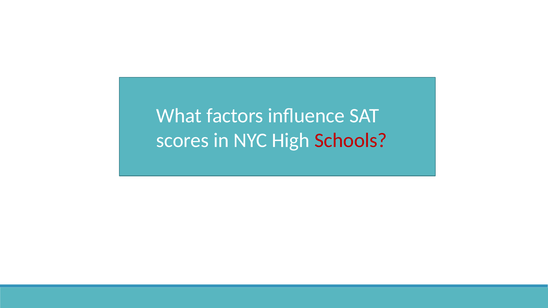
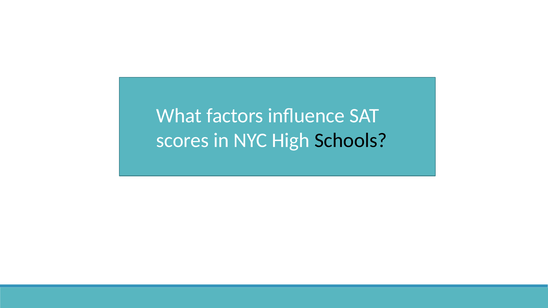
Schools colour: red -> black (351, 140)
